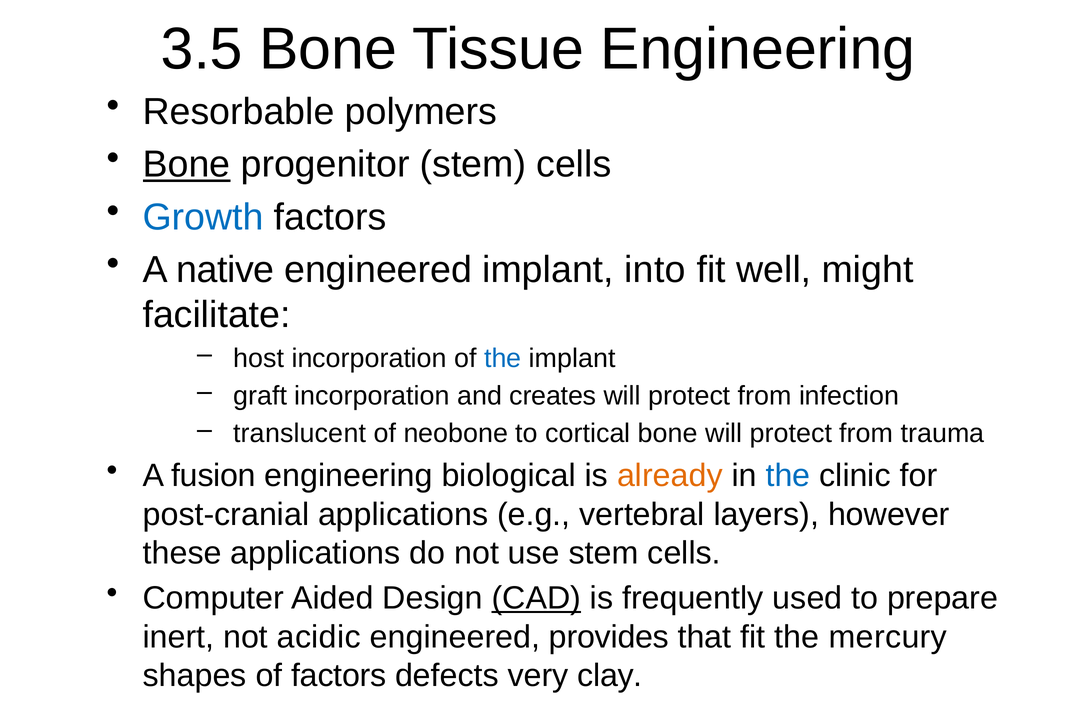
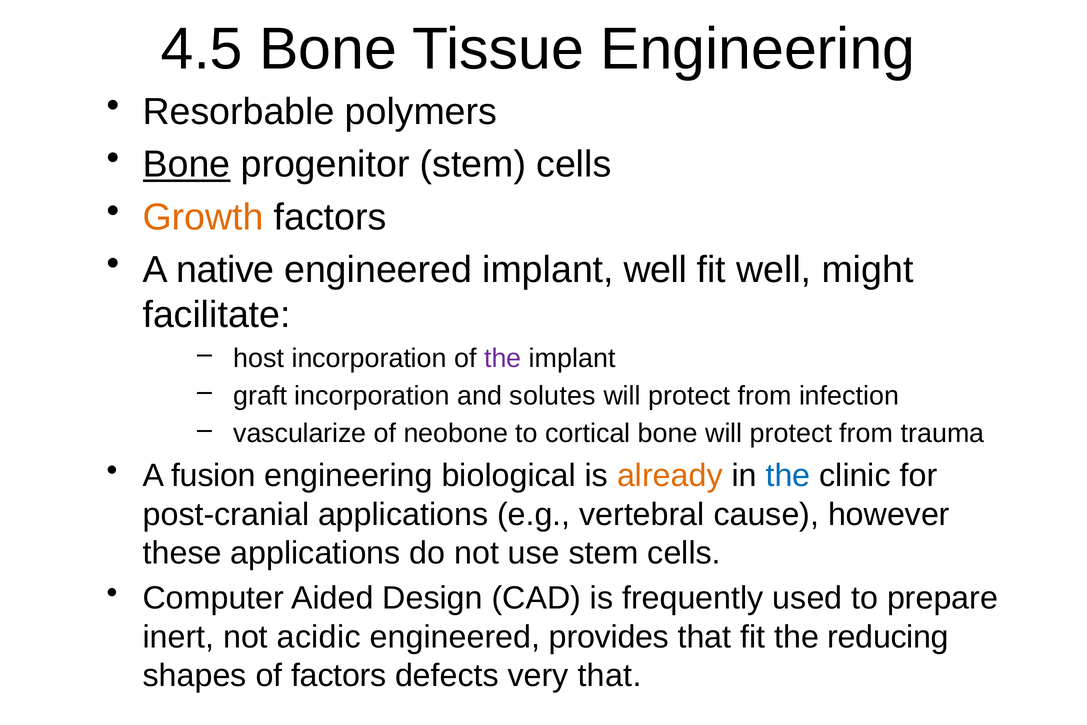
3.5: 3.5 -> 4.5 (202, 49)
Growth colour: blue -> orange (203, 217)
implant into: into -> well (655, 270)
the colour: blue -> purple (503, 358)
creates: creates -> solutes (553, 396)
translucent: translucent -> vascularize (300, 433)
layers: layers -> cause (766, 514)
CAD underline: present -> none (536, 598)
mercury: mercury -> reducing (888, 637)
very clay: clay -> that (610, 675)
